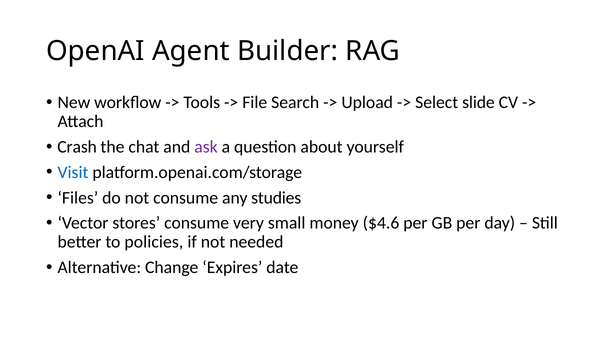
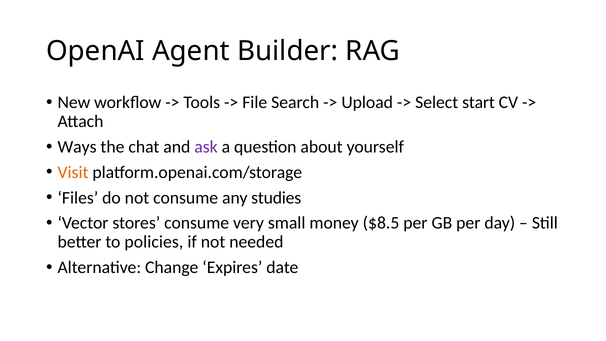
slide: slide -> start (479, 102)
Crash: Crash -> Ways (77, 147)
Visit colour: blue -> orange (73, 172)
$4.6: $4.6 -> $8.5 (381, 223)
